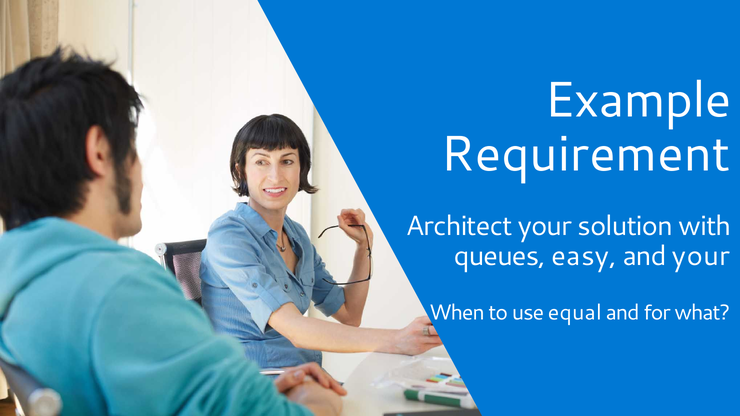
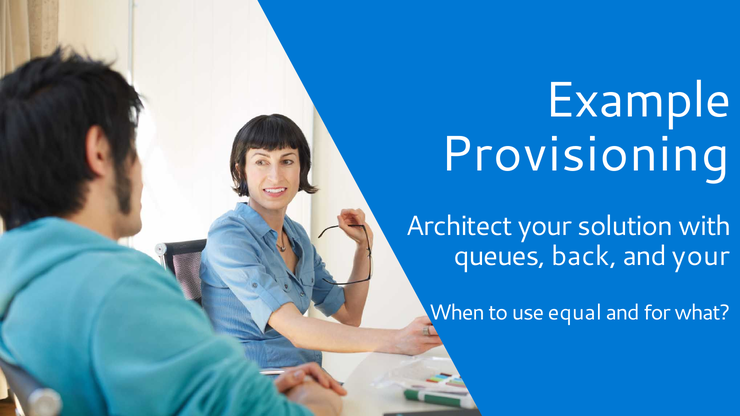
Requirement: Requirement -> Provisioning (585, 154)
easy: easy -> back (584, 256)
